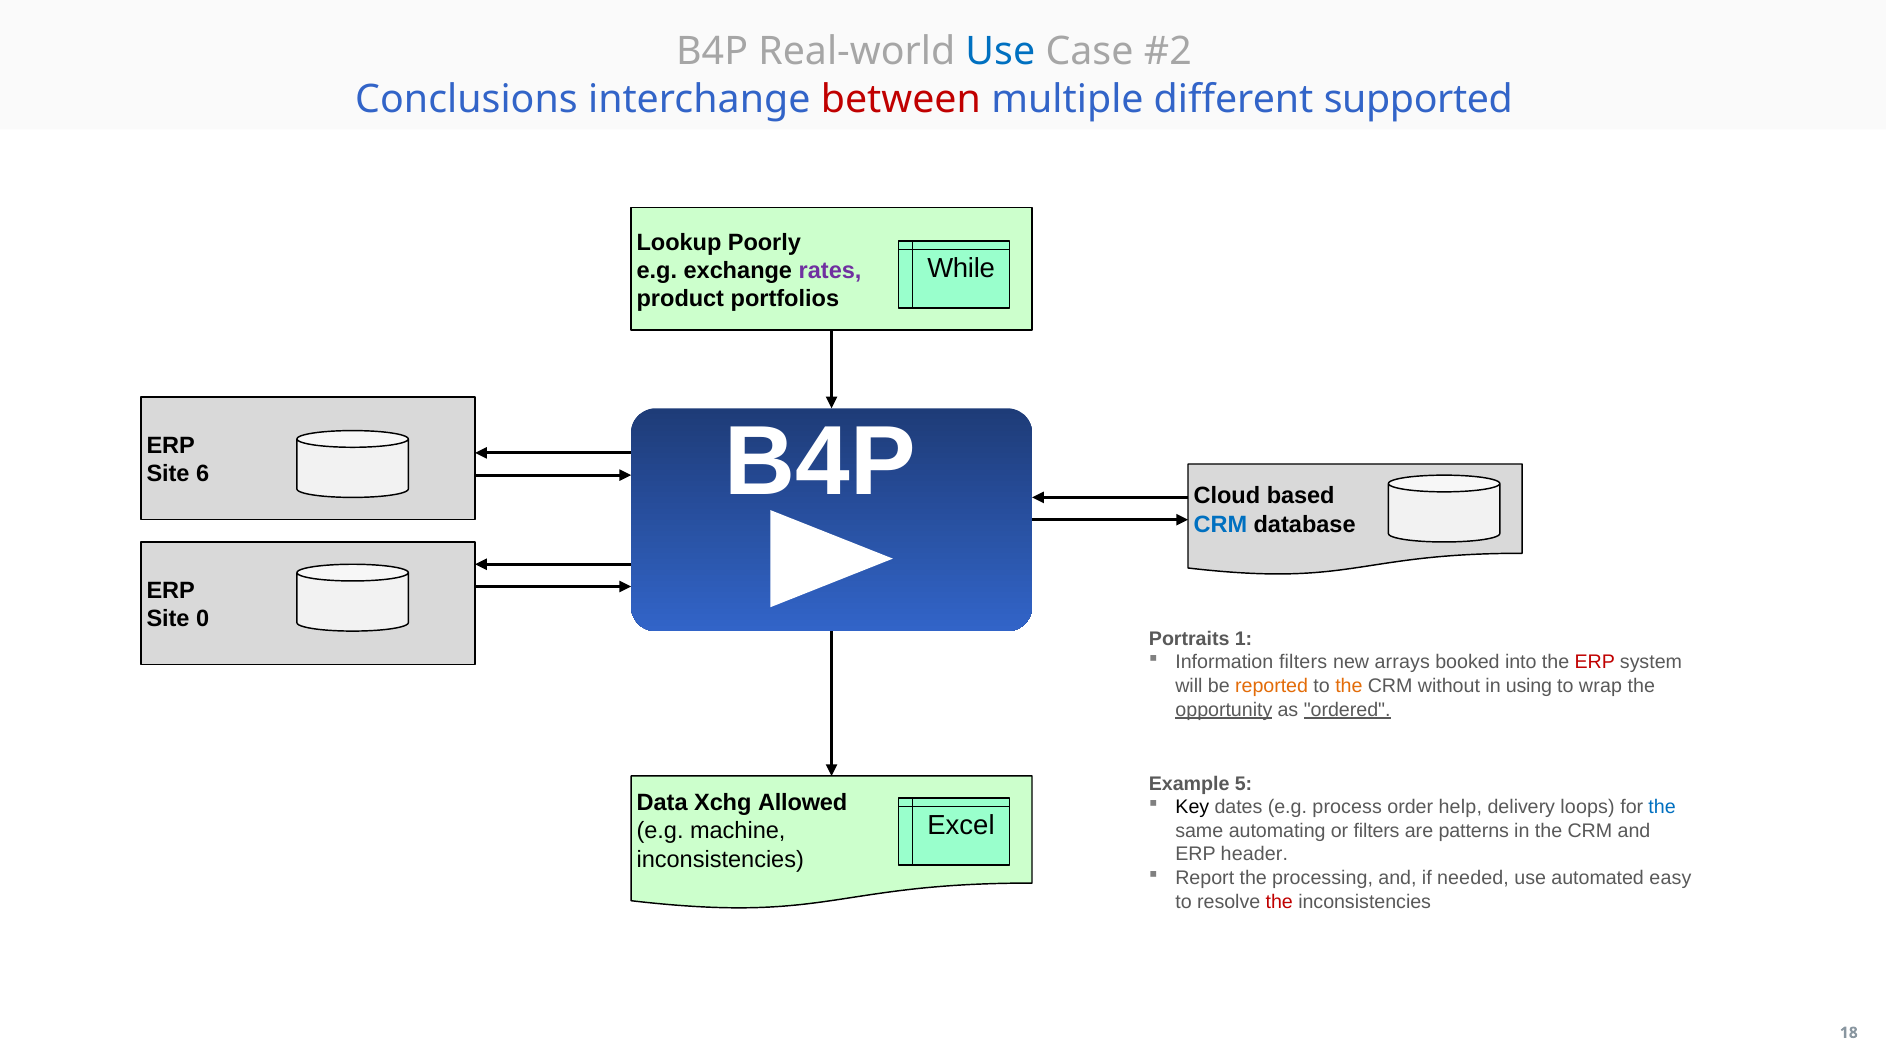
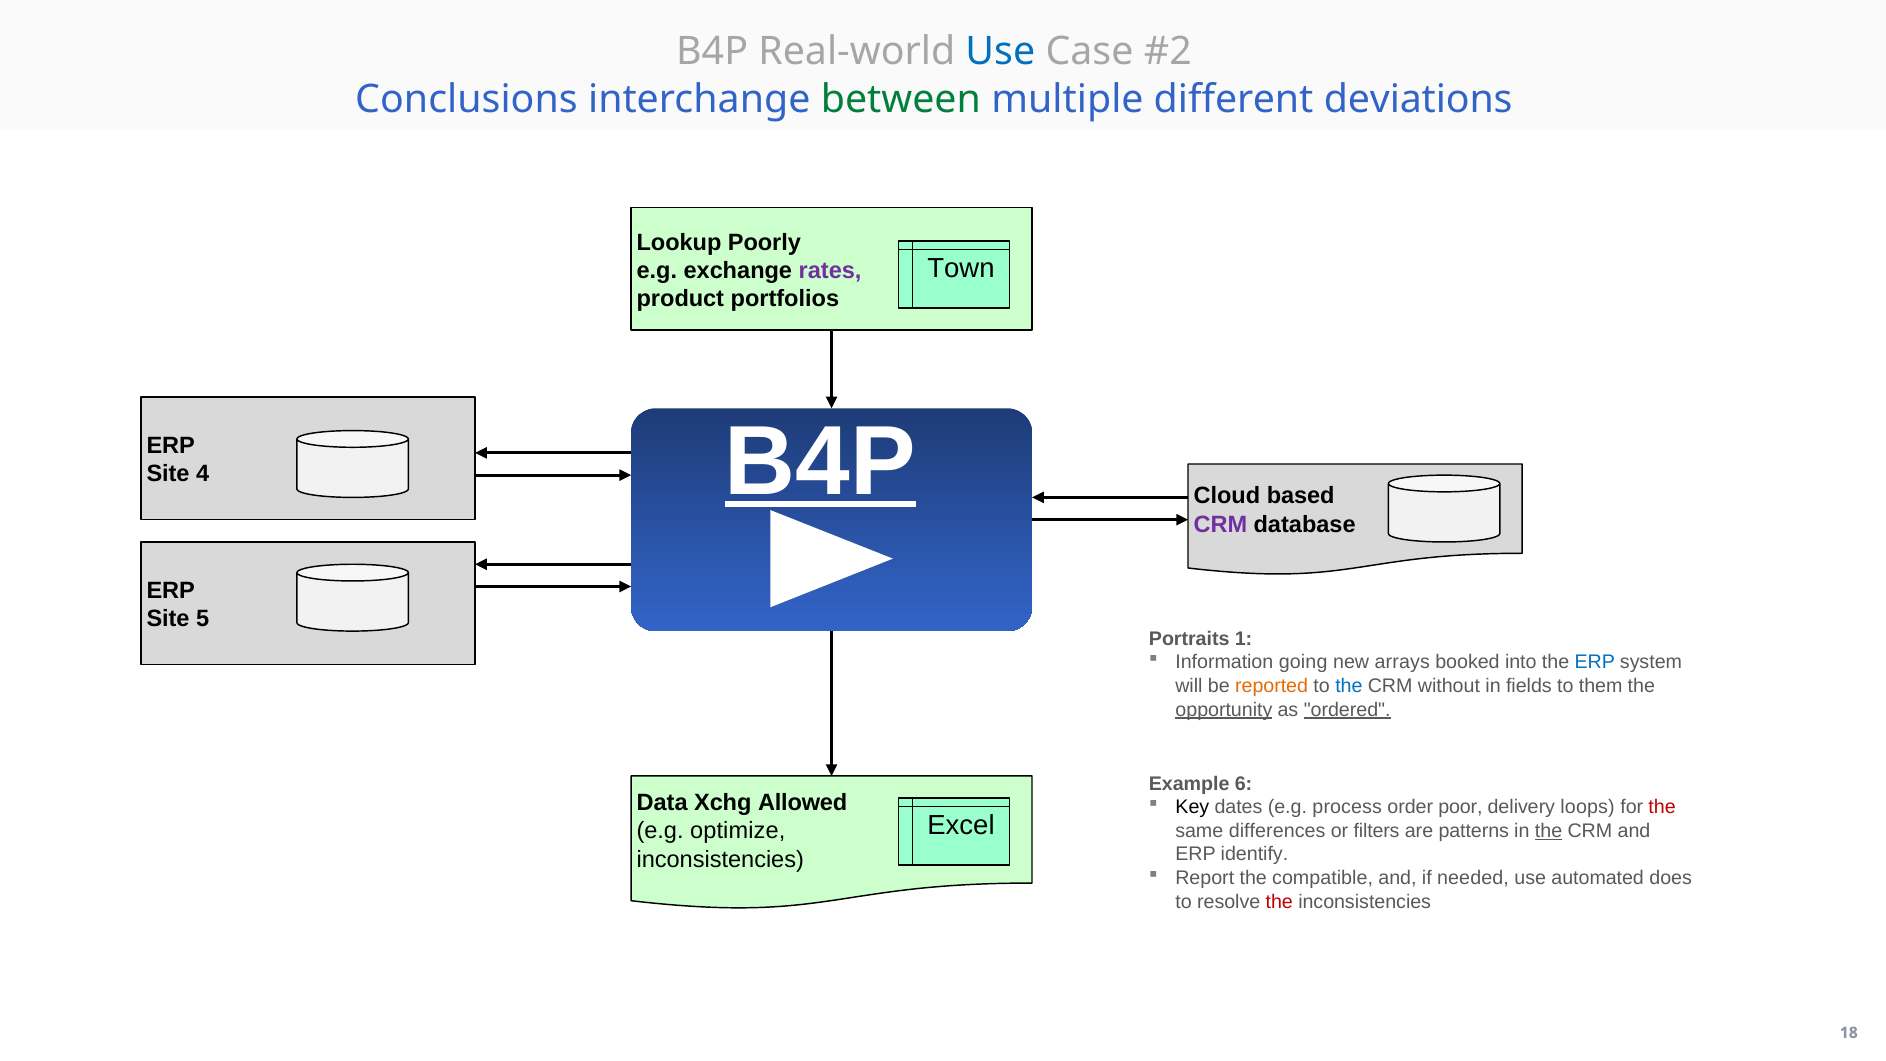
between colour: red -> green (901, 99)
supported: supported -> deviations (1418, 99)
While: While -> Town (961, 268)
B4P underline: none -> present (820, 462)
6: 6 -> 4 (203, 474)
CRM colour: blue -> purple (1220, 524)
0: 0 -> 5 (203, 619)
Information filters: filters -> going (1303, 662)
ERP colour: red -> blue (1595, 662)
the colour: orange -> blue (1349, 686)
using: using -> fields (1529, 686)
wrap: wrap -> them (1601, 686)
5: 5 -> 6 (1244, 783)
help: help -> poor (1460, 807)
the colour: blue -> red (1662, 807)
machine: machine -> optimize (738, 831)
automating: automating -> differences (1277, 831)
the underline: none -> present (1549, 831)
header: header -> identify (1254, 854)
processing: processing -> compatible (1323, 878)
easy: easy -> does (1671, 878)
